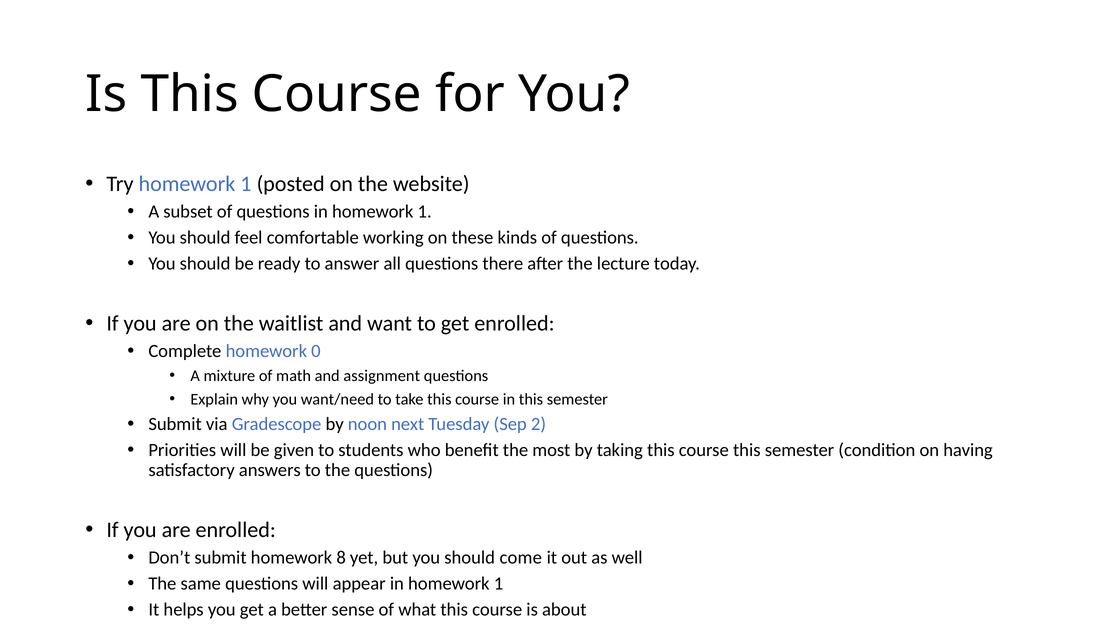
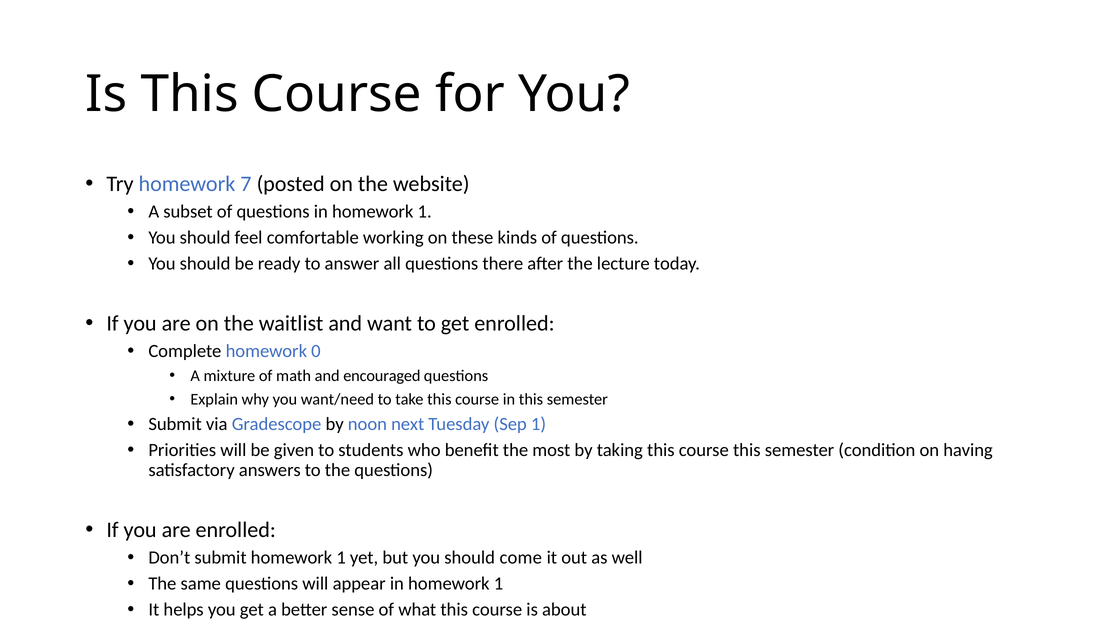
Try homework 1: 1 -> 7 (246, 184)
assignment: assignment -> encouraged (382, 376)
Sep 2: 2 -> 1 (539, 424)
submit homework 8: 8 -> 1 (341, 558)
